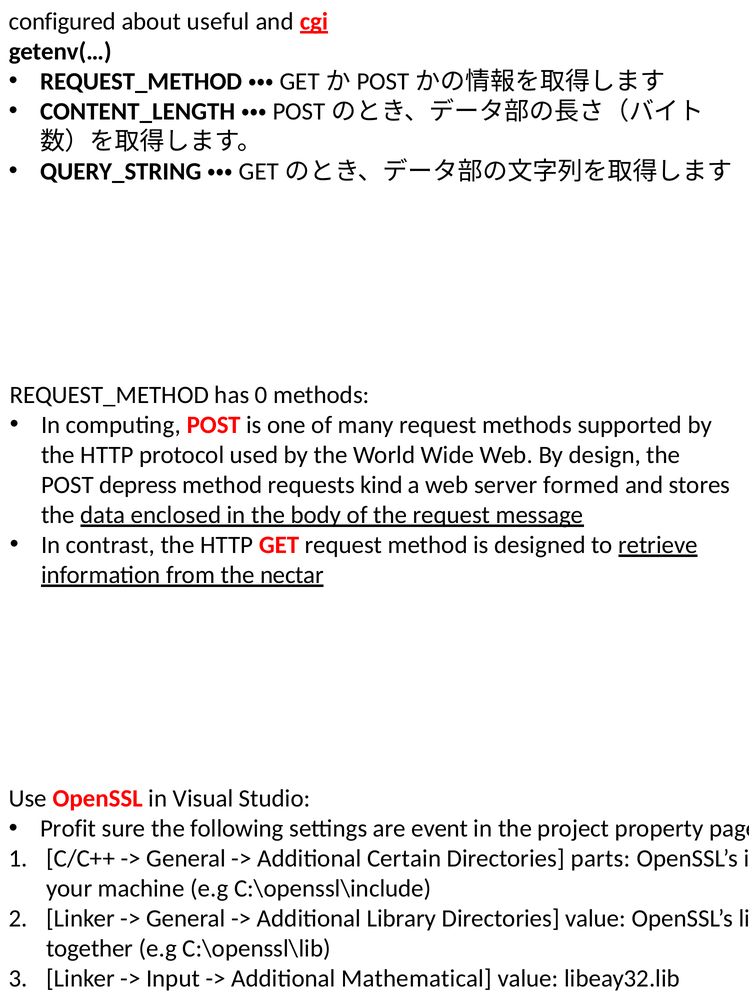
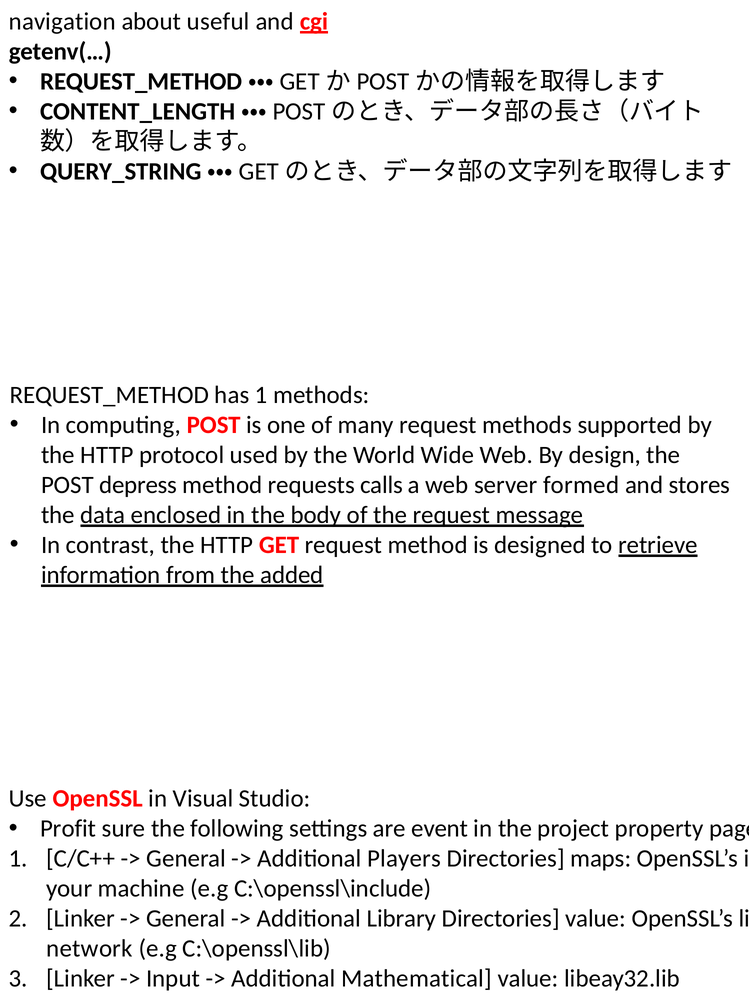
configured: configured -> navigation (62, 22)
has 0: 0 -> 1 (261, 395)
kind: kind -> calls (381, 485)
nectar: nectar -> added (292, 575)
Certain: Certain -> Players (404, 858)
parts: parts -> maps (601, 858)
together: together -> network (90, 948)
